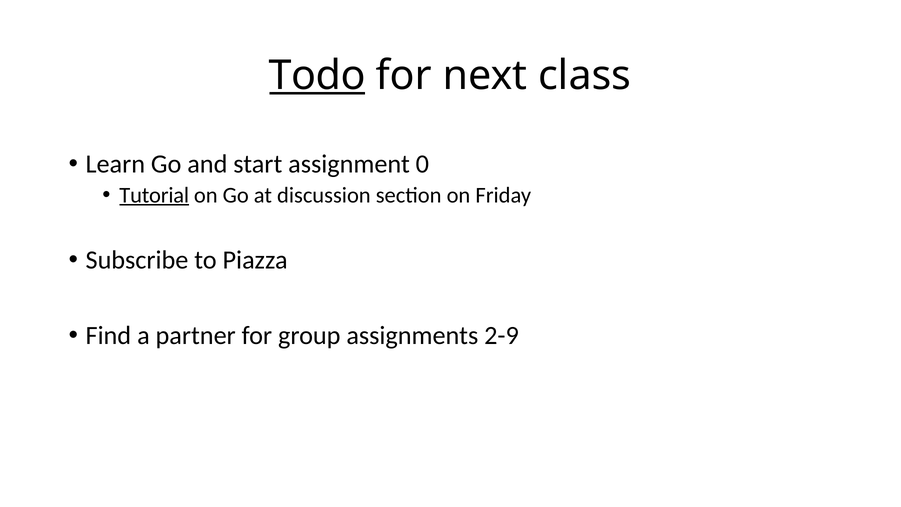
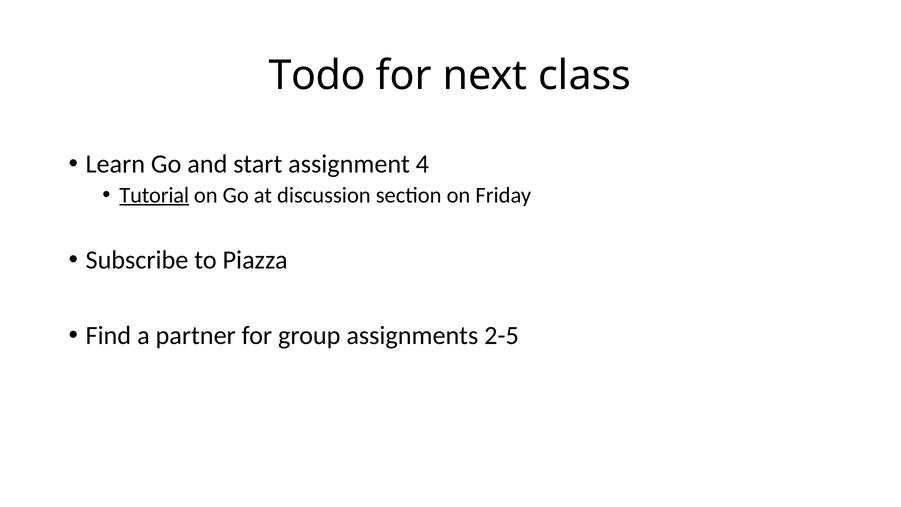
Todo underline: present -> none (317, 76)
0: 0 -> 4 (422, 164)
2-9: 2-9 -> 2-5 (501, 335)
